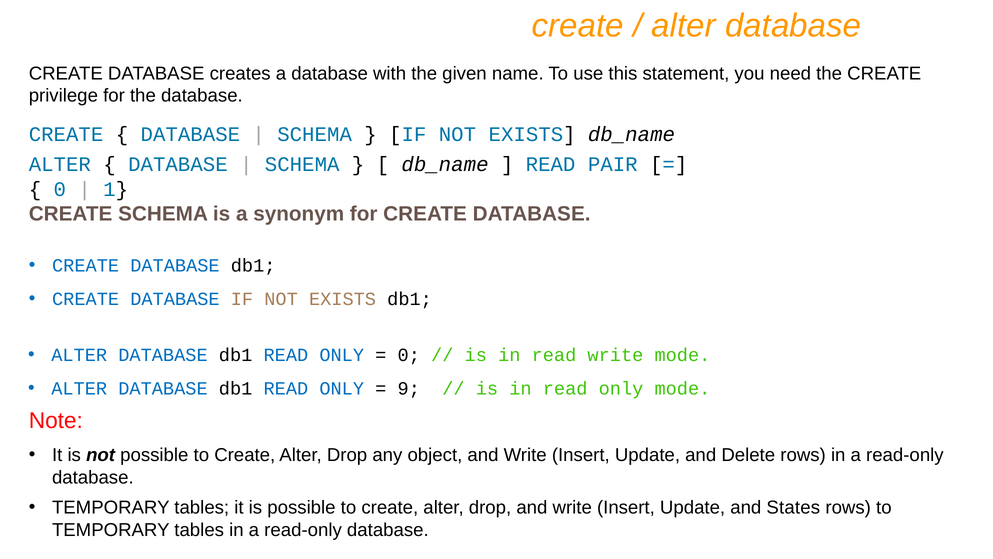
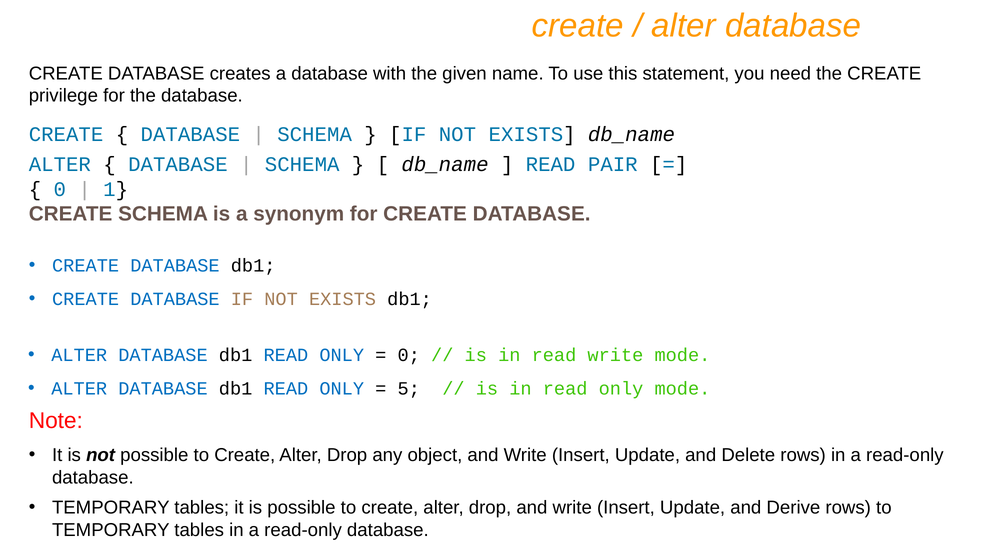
9: 9 -> 5 (409, 388)
States: States -> Derive (793, 507)
